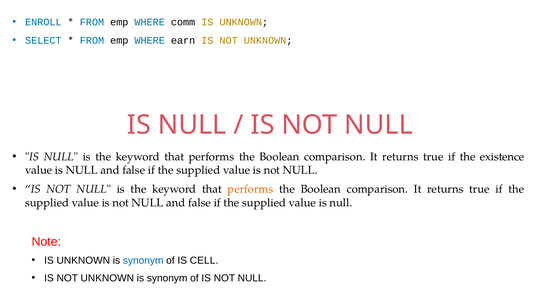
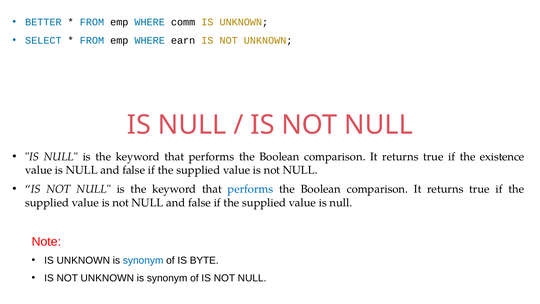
ENROLL: ENROLL -> BETTER (43, 22)
performs colour: orange -> blue (250, 189)
CELL: CELL -> BYTE (204, 260)
